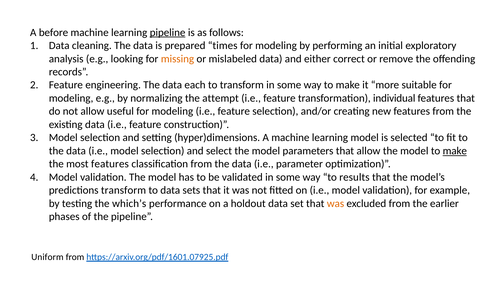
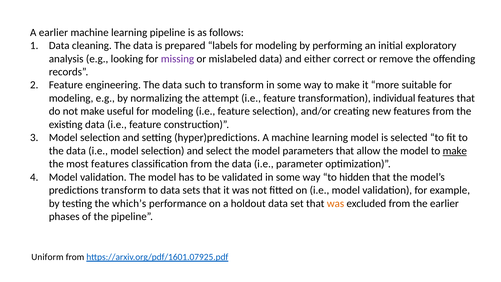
A before: before -> earlier (53, 32)
pipeline underline: present -> none (168, 32)
times: times -> labels (223, 46)
missing colour: orange -> purple (177, 59)
each: each -> such (195, 85)
not allow: allow -> make (93, 111)
hyper)dimensions: hyper)dimensions -> hyper)predictions (217, 138)
results: results -> hidden (355, 177)
